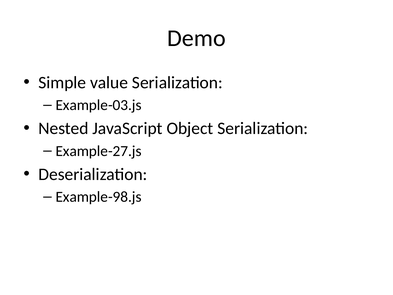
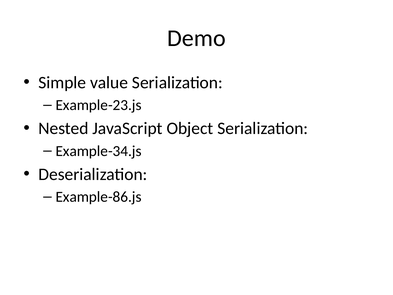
Example-03.js: Example-03.js -> Example-23.js (99, 105)
Example-27.js: Example-27.js -> Example-34.js (99, 151)
Example-98.js: Example-98.js -> Example-86.js (99, 197)
